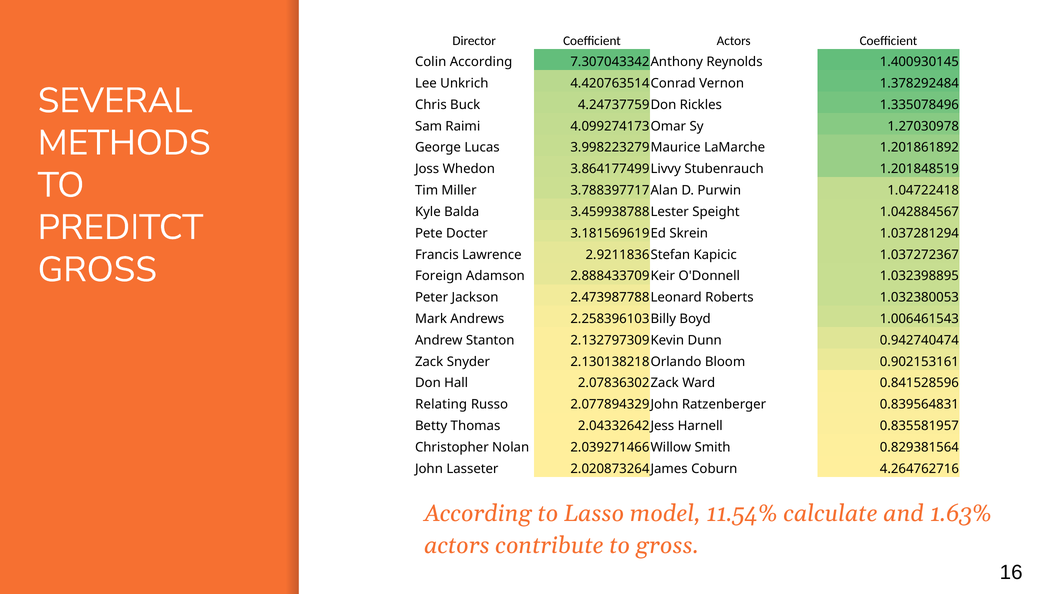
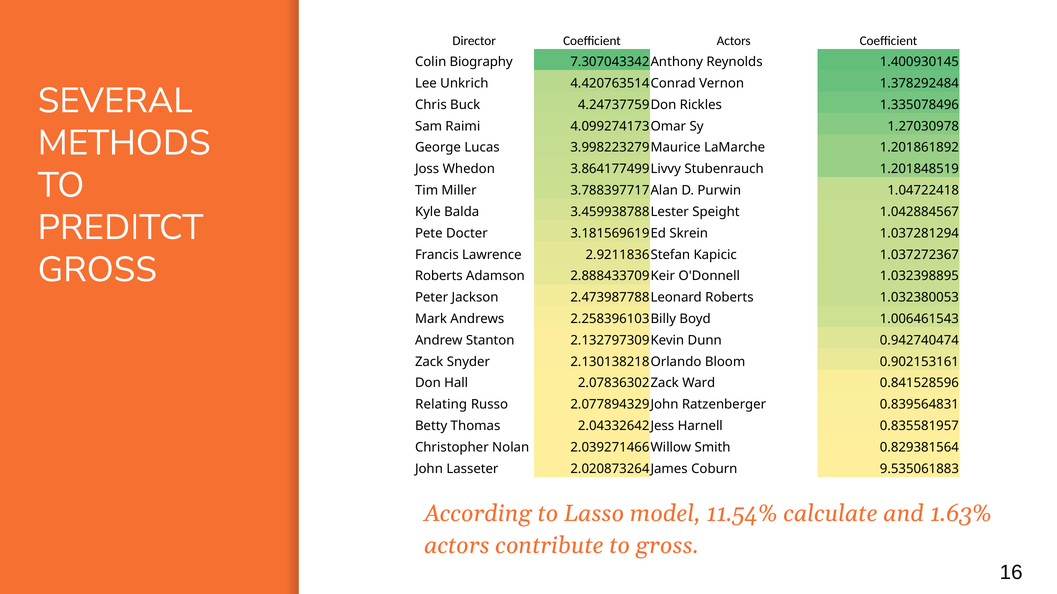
Colin According: According -> Biography (481, 62)
Foreign: Foreign -> Roberts (439, 276)
4.264762716: 4.264762716 -> 9.535061883 (919, 469)
